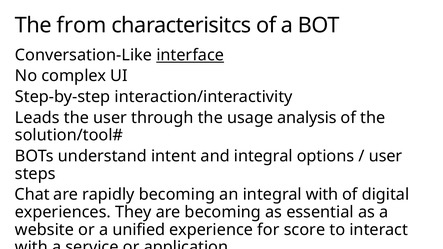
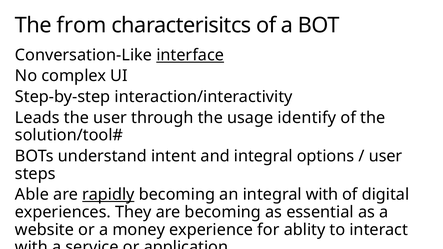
analysis: analysis -> identify (307, 118)
Chat: Chat -> Able (32, 195)
rapidly underline: none -> present (108, 195)
unified: unified -> money (139, 230)
score: score -> ablity (305, 230)
